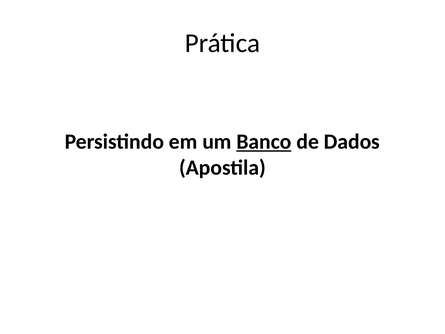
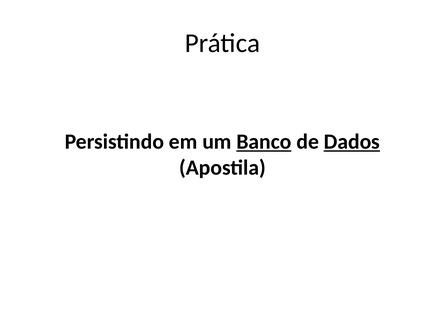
Dados underline: none -> present (352, 142)
